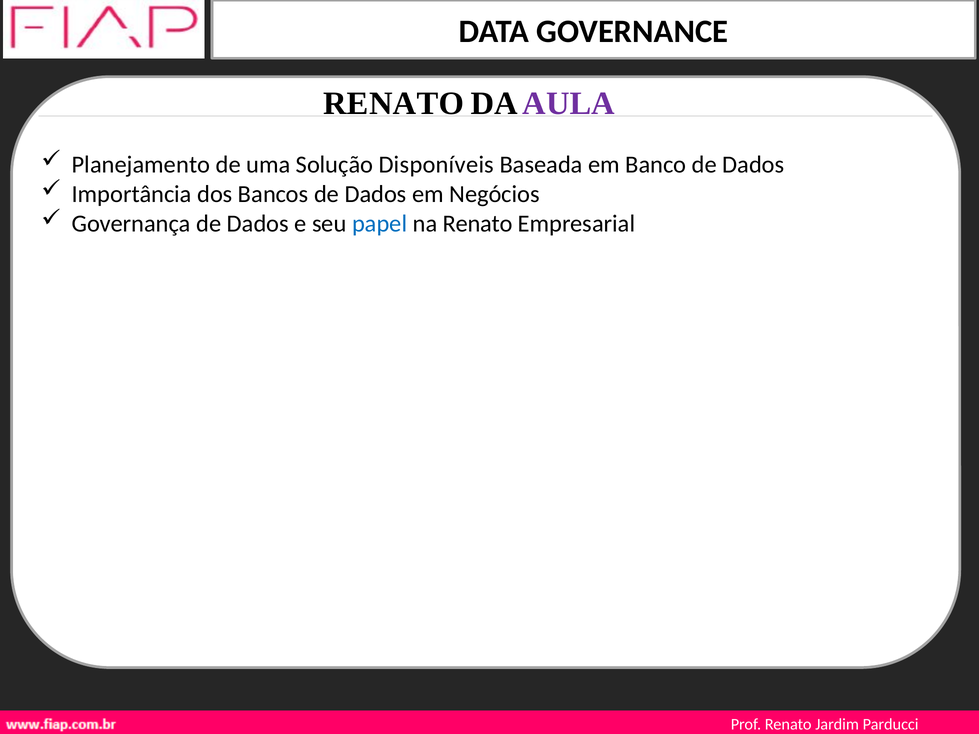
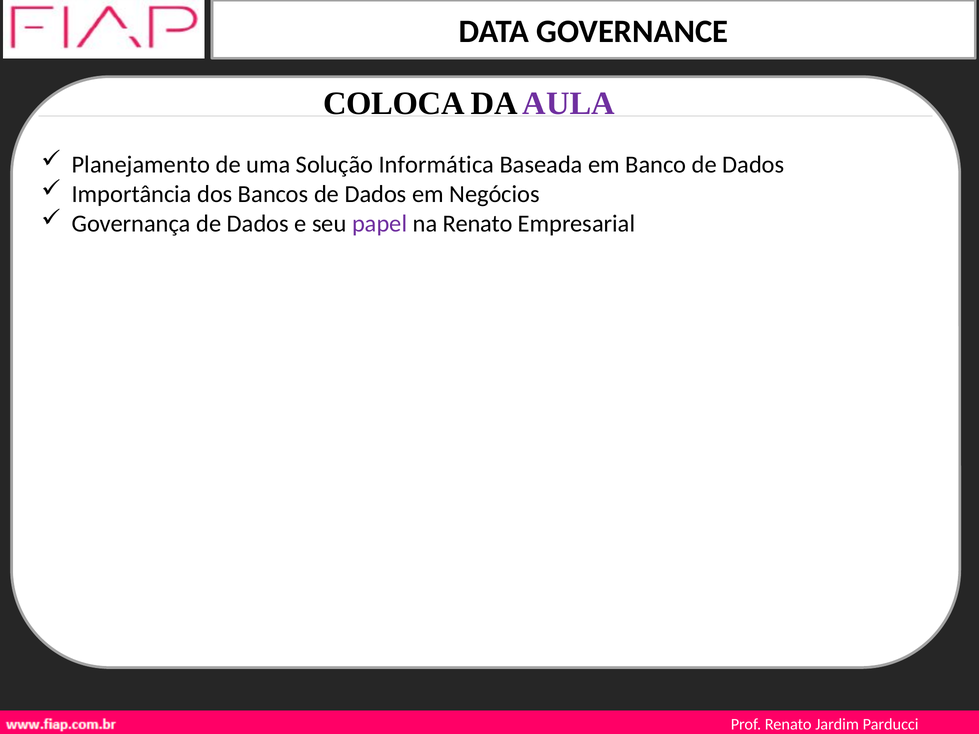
RENATO: RENATO -> COLOCA (394, 103)
Disponíveis: Disponíveis -> Informática (436, 165)
papel colour: blue -> purple (380, 224)
